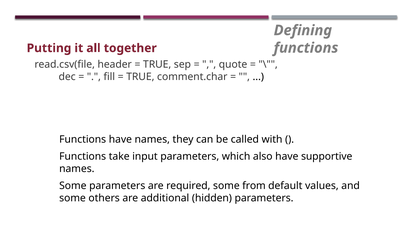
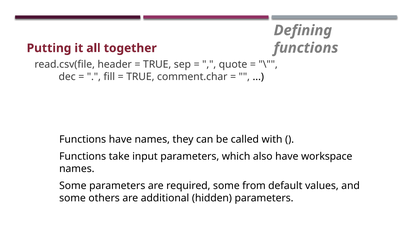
supportive: supportive -> workspace (327, 156)
